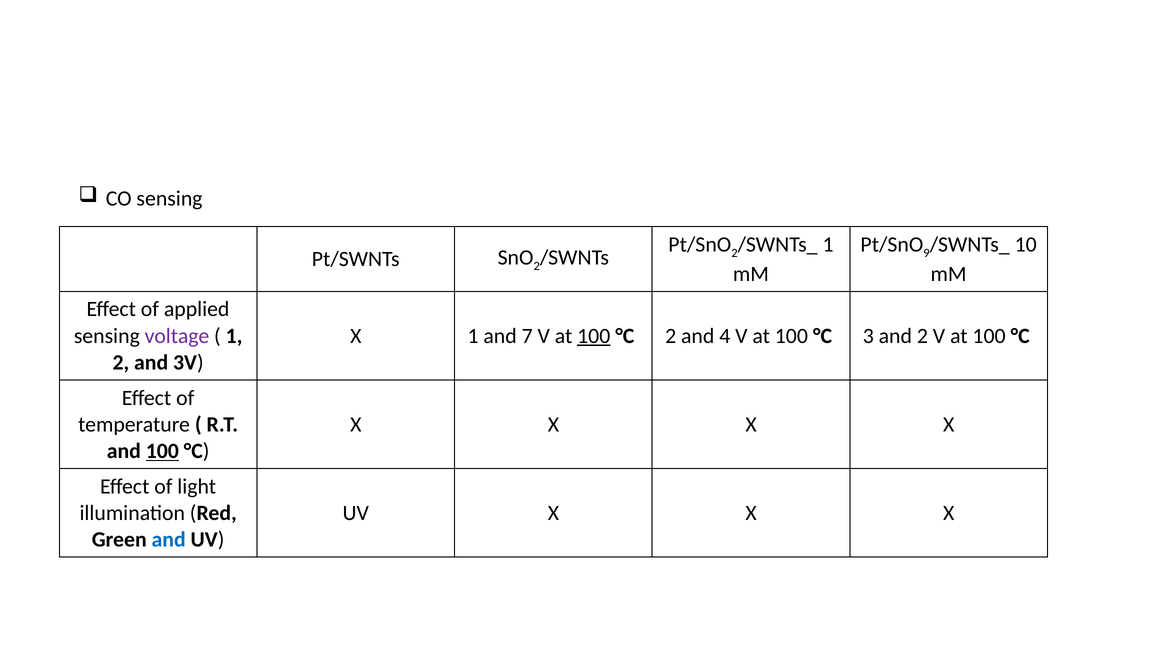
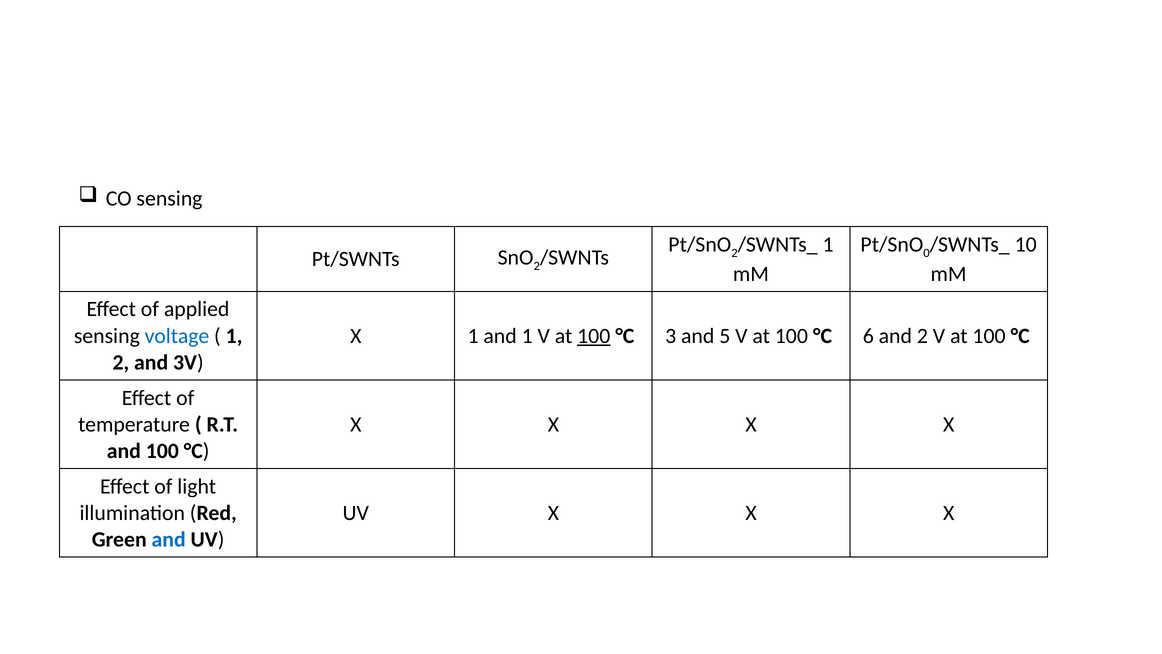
9: 9 -> 0 (927, 253)
voltage colour: purple -> blue (177, 336)
and 7: 7 -> 1 (527, 336)
°C 2: 2 -> 3 (671, 336)
4: 4 -> 5 (725, 336)
3: 3 -> 6 (868, 336)
100 underline: present -> none (162, 451)
